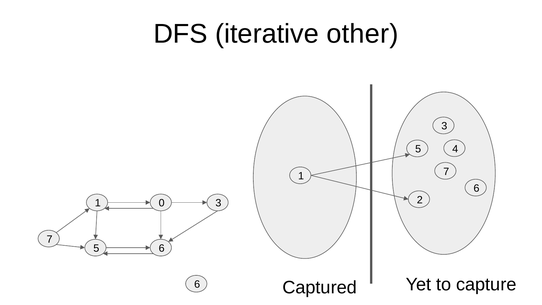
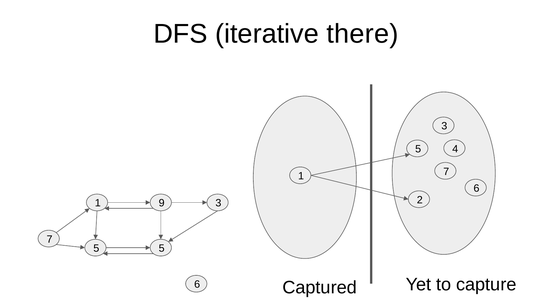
other: other -> there (362, 34)
0: 0 -> 9 (162, 203)
5 6: 6 -> 5 (162, 248)
